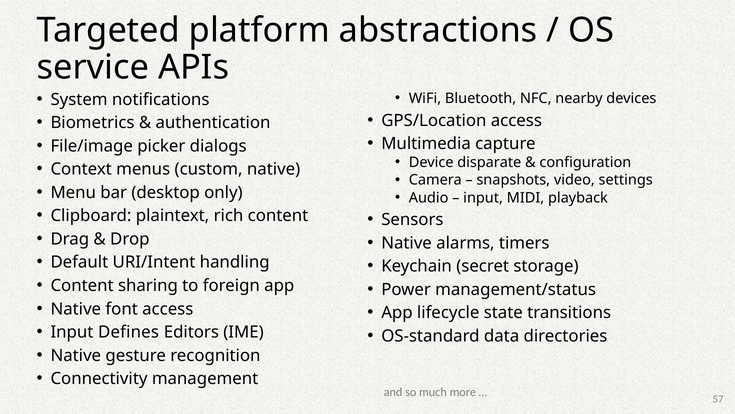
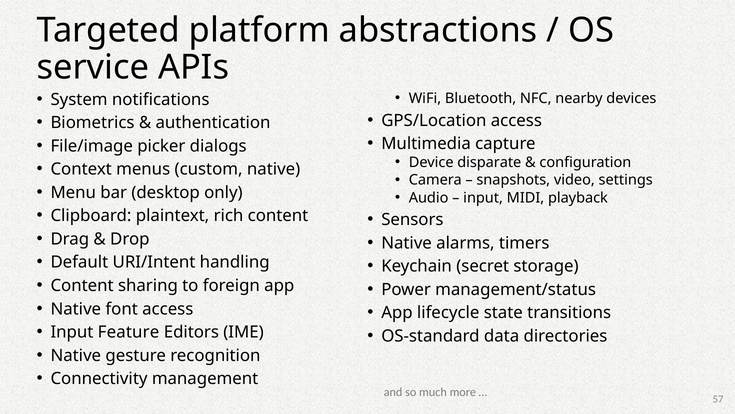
Defines: Defines -> Feature (129, 332)
